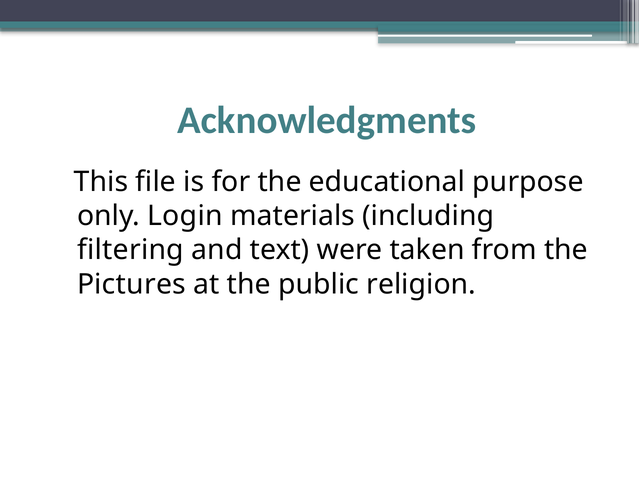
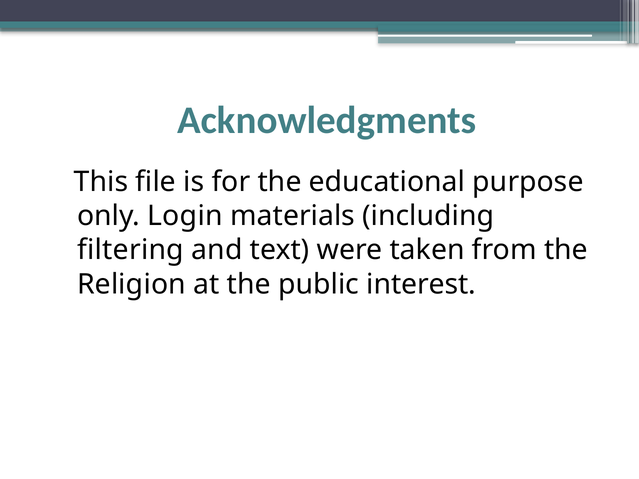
Pictures: Pictures -> Religion (131, 284)
religion: religion -> interest (421, 284)
